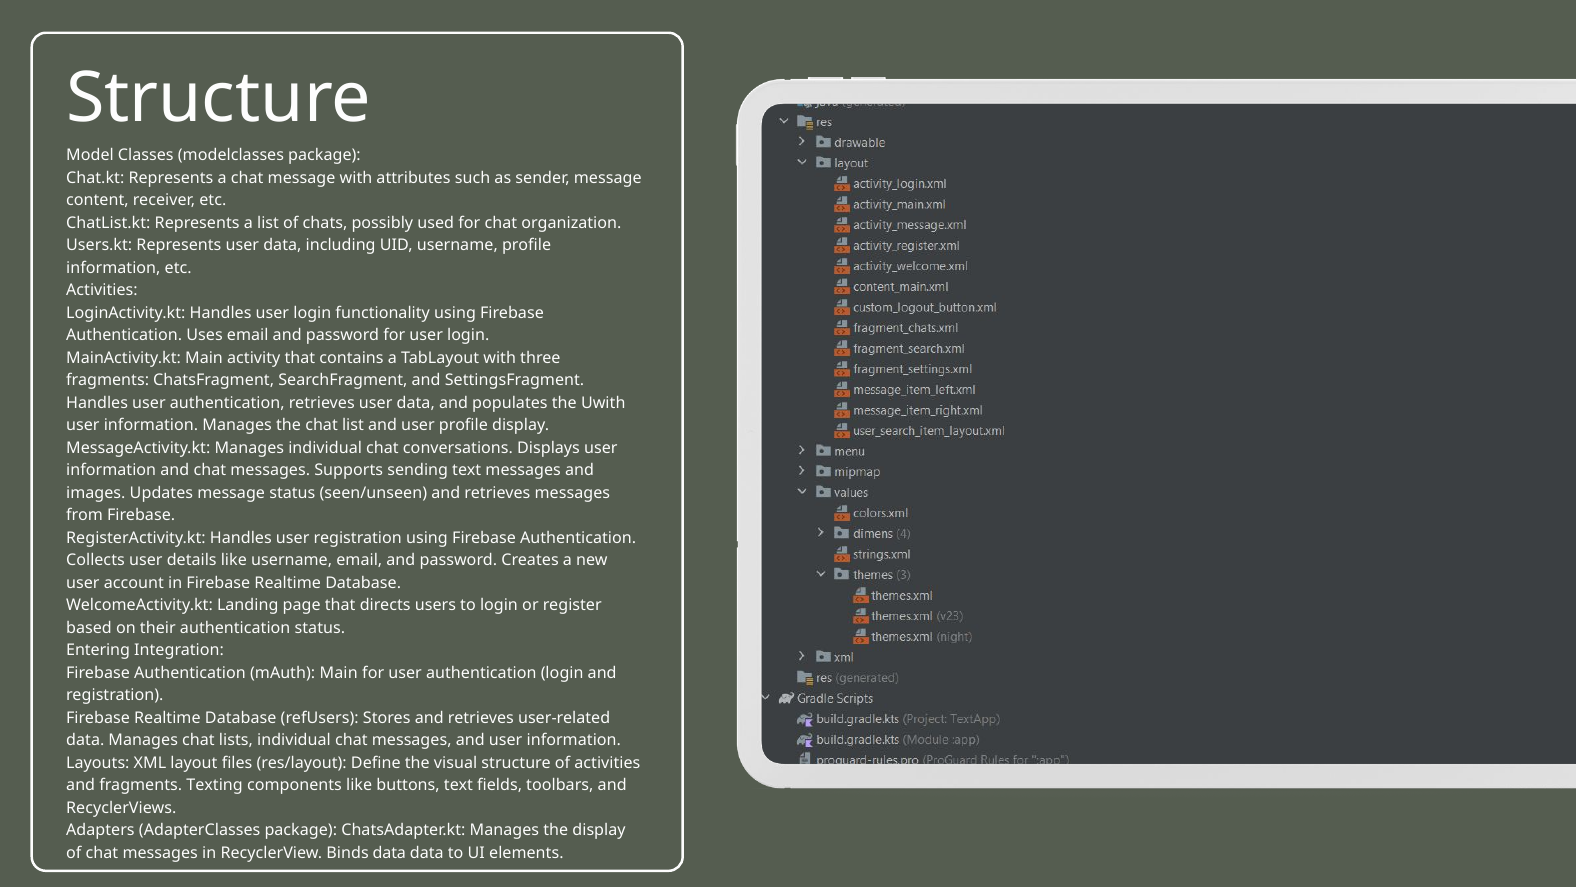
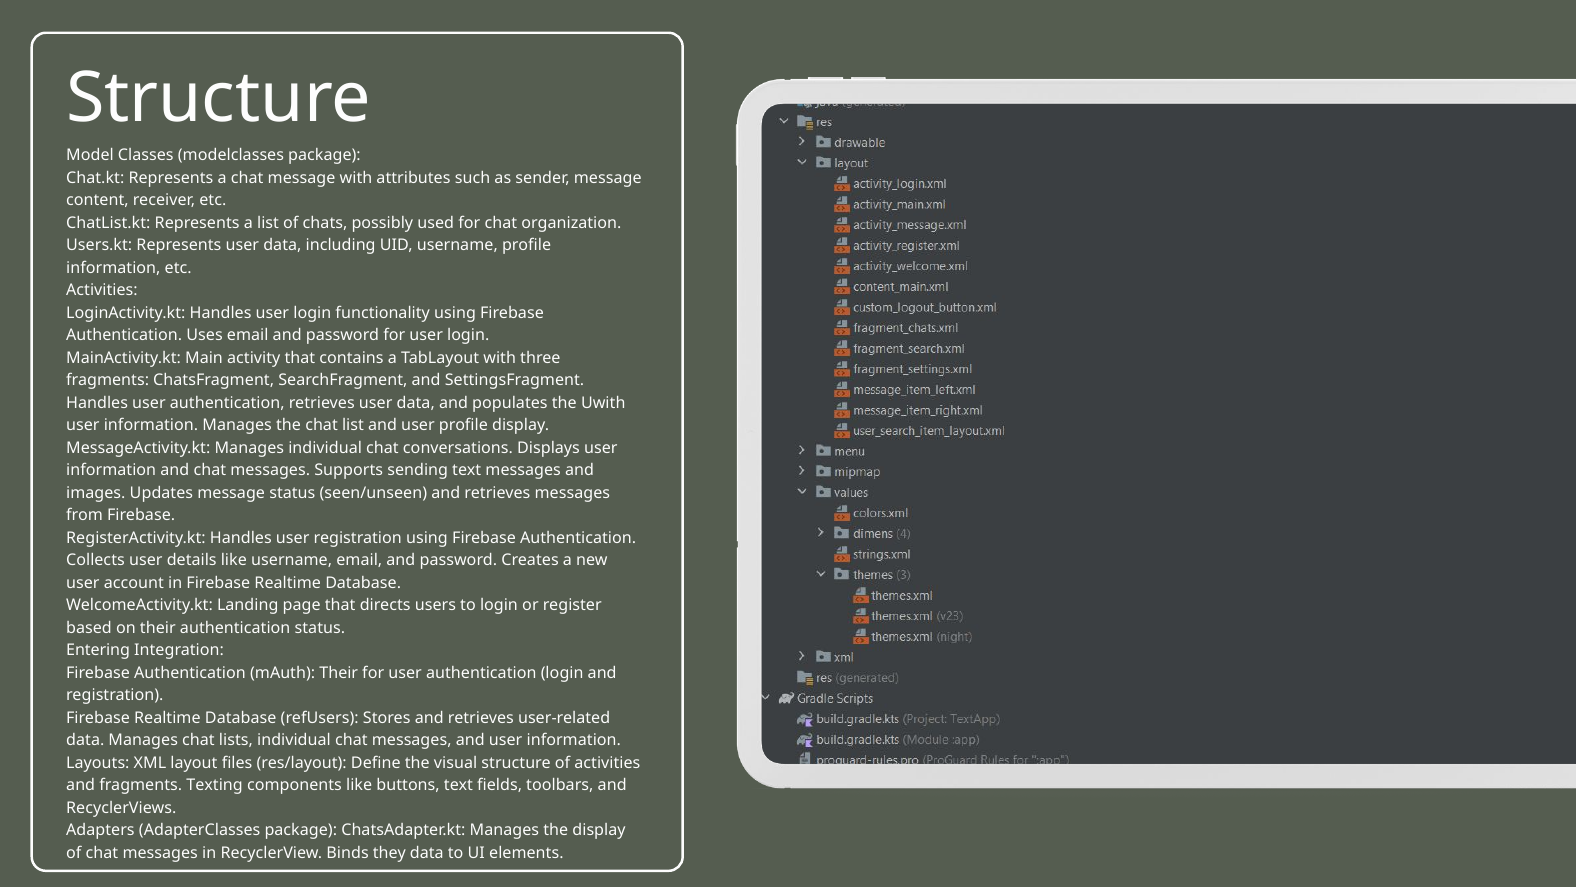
mAuth Main: Main -> Their (339, 673)
Binds data: data -> they (389, 852)
